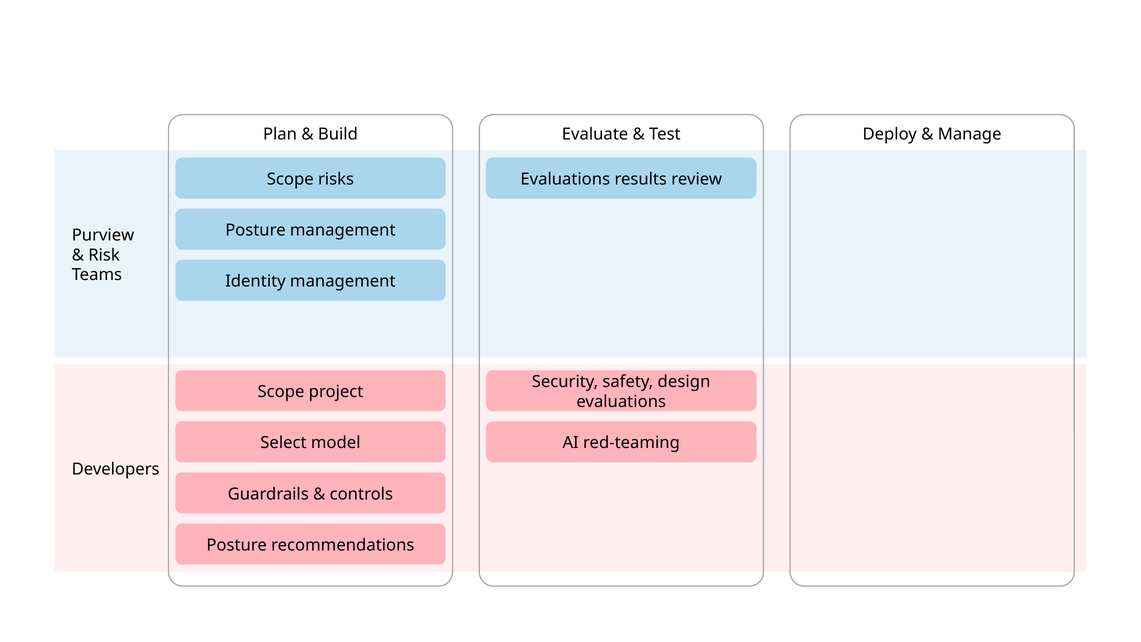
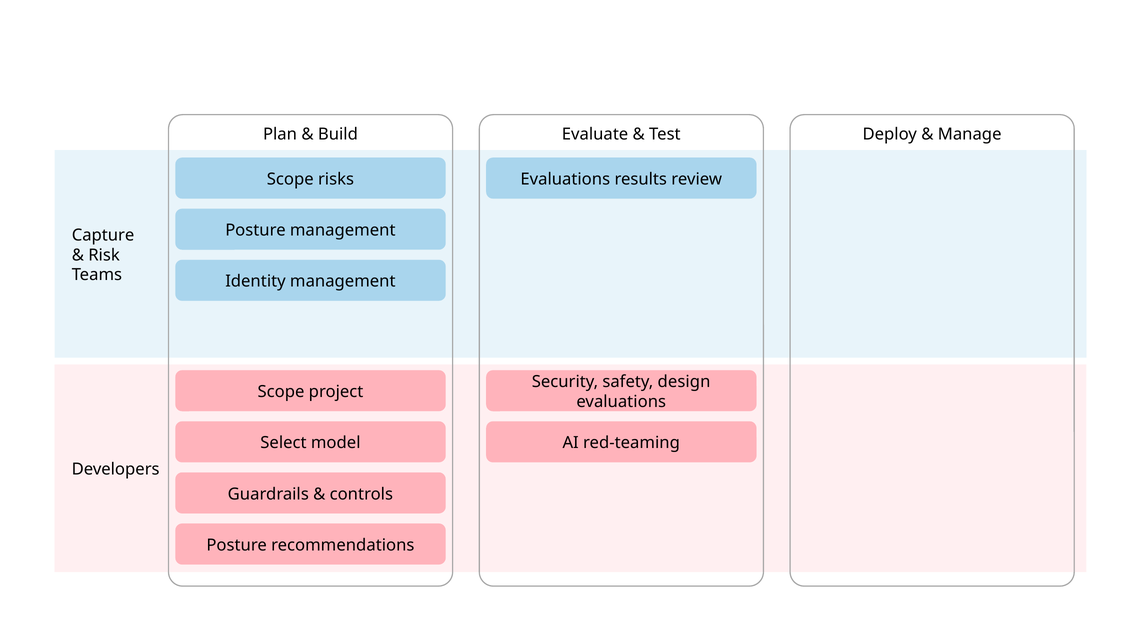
Purview: Purview -> Capture (103, 235)
